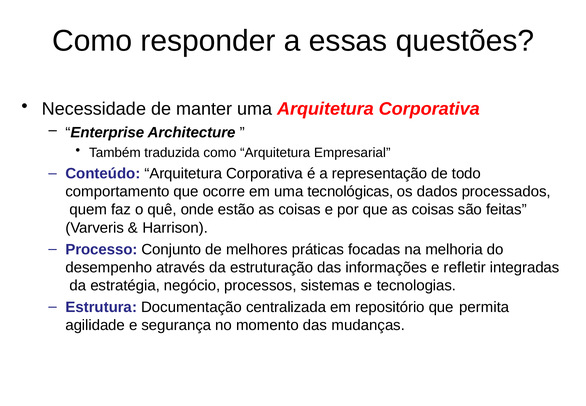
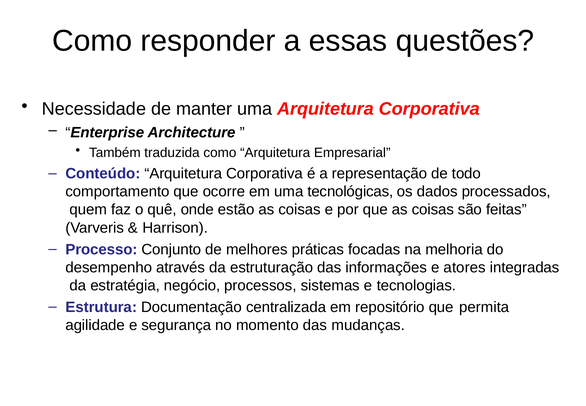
refletir: refletir -> atores (465, 267)
